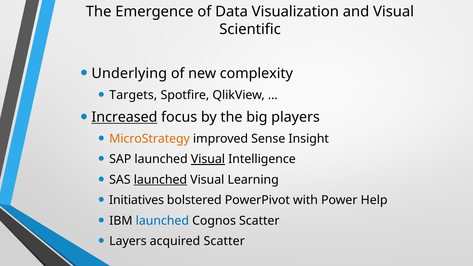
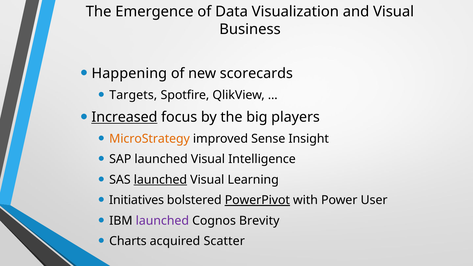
Scientific: Scientific -> Business (250, 29)
Underlying: Underlying -> Happening (129, 73)
complexity: complexity -> scorecards (256, 73)
Visual underline: present -> none (208, 159)
PowerPivot underline: none -> present (257, 200)
Help: Help -> User (374, 200)
launched colour: blue -> purple (162, 221)
Cognos Scatter: Scatter -> Brevity (259, 221)
Layers: Layers -> Charts (128, 241)
